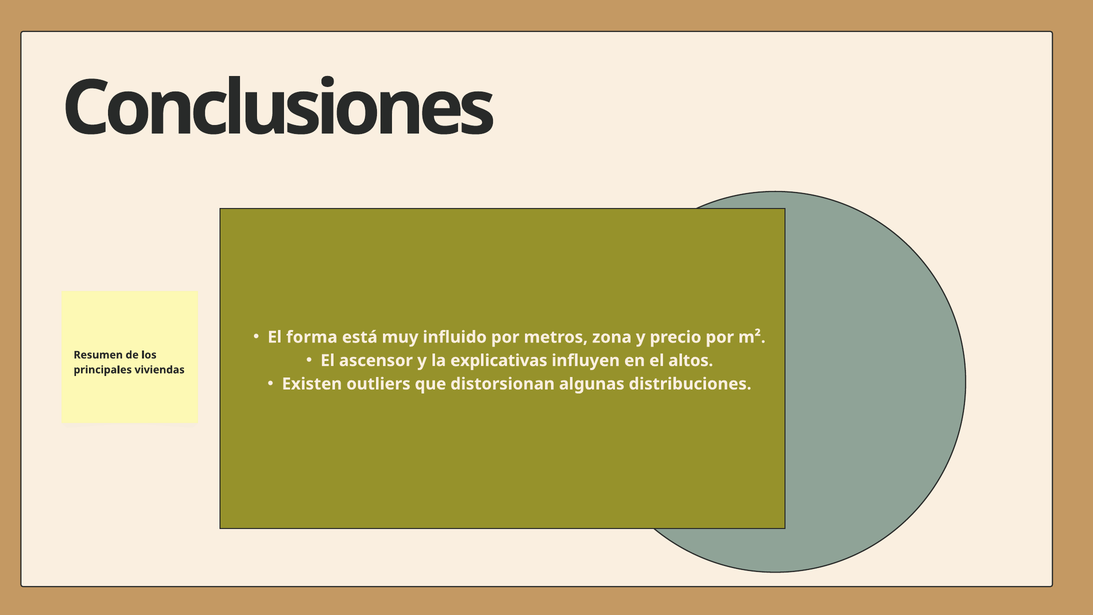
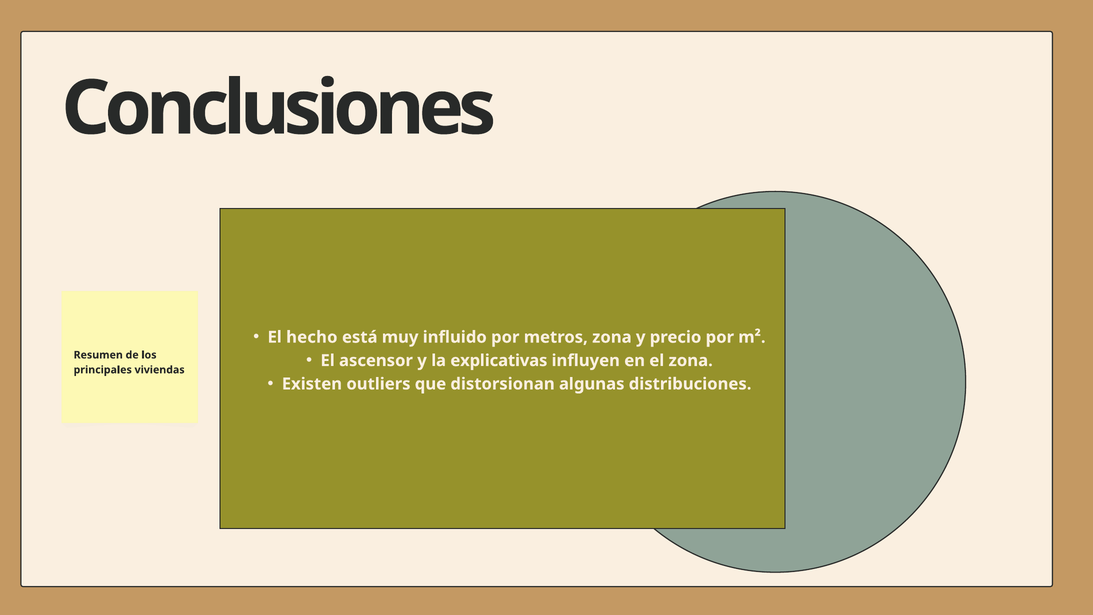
forma: forma -> hecho (312, 337)
el altos: altos -> zona (691, 360)
